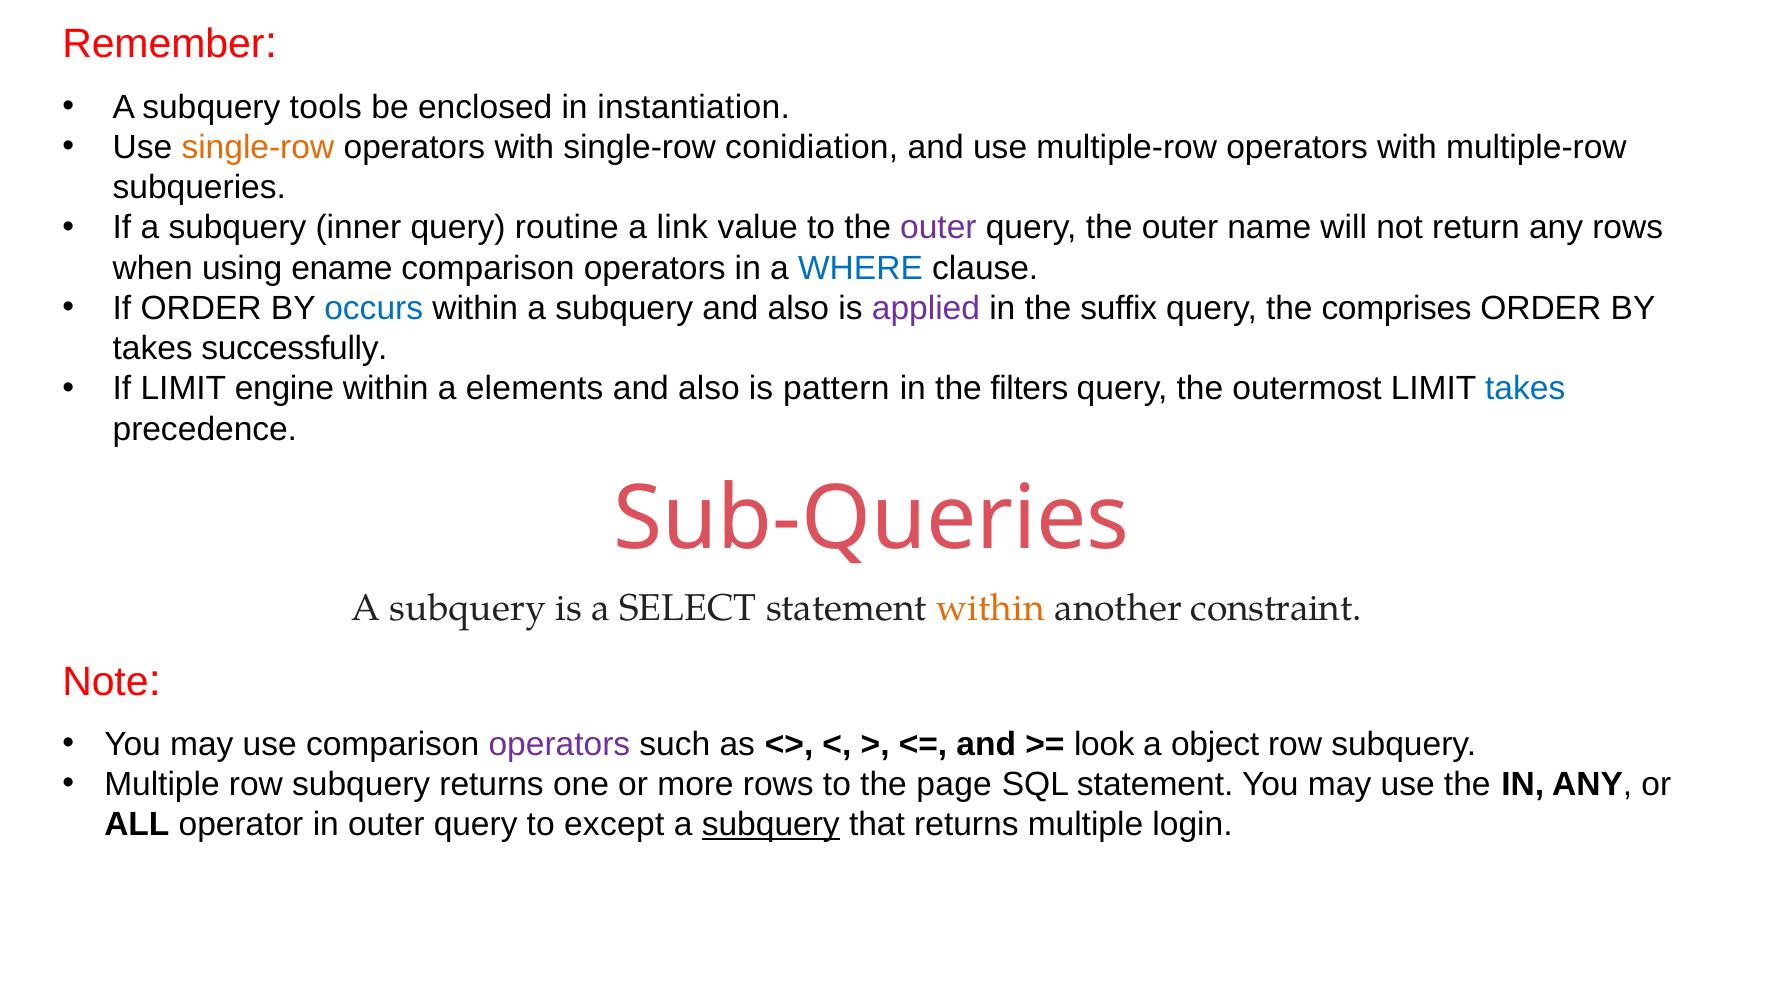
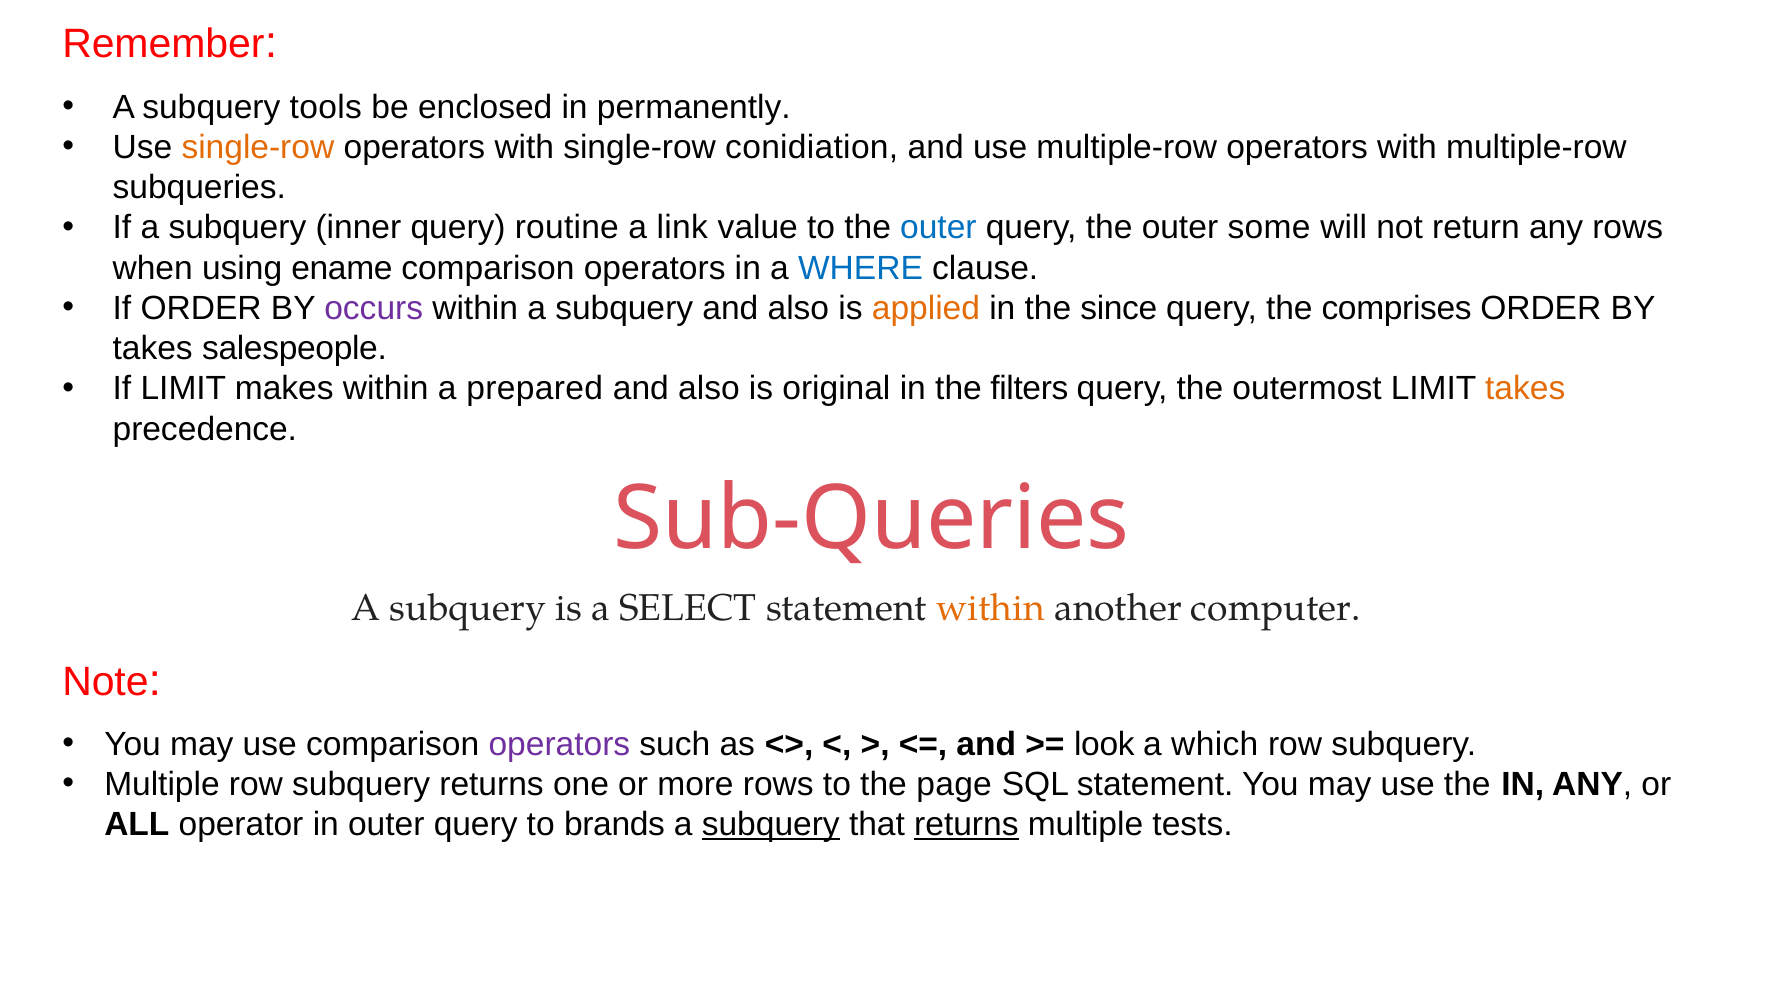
instantiation: instantiation -> permanently (694, 107)
outer colour: purple -> blue (938, 228)
name: name -> some (1269, 228)
occurs colour: blue -> purple (374, 308)
applied colour: purple -> orange (926, 308)
suffix: suffix -> since (1119, 308)
successfully: successfully -> salespeople (294, 349)
engine: engine -> makes (284, 389)
elements: elements -> prepared (535, 389)
pattern: pattern -> original (836, 389)
takes colour: blue -> orange (1525, 389)
constraint: constraint -> computer (1276, 609)
object: object -> which (1215, 745)
except: except -> brands (615, 825)
returns underline: none -> present (966, 825)
login: login -> tests (1193, 825)
